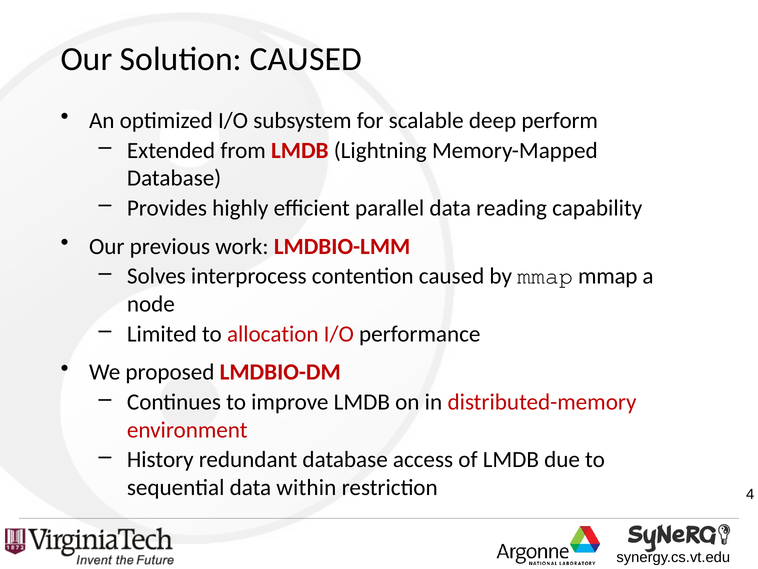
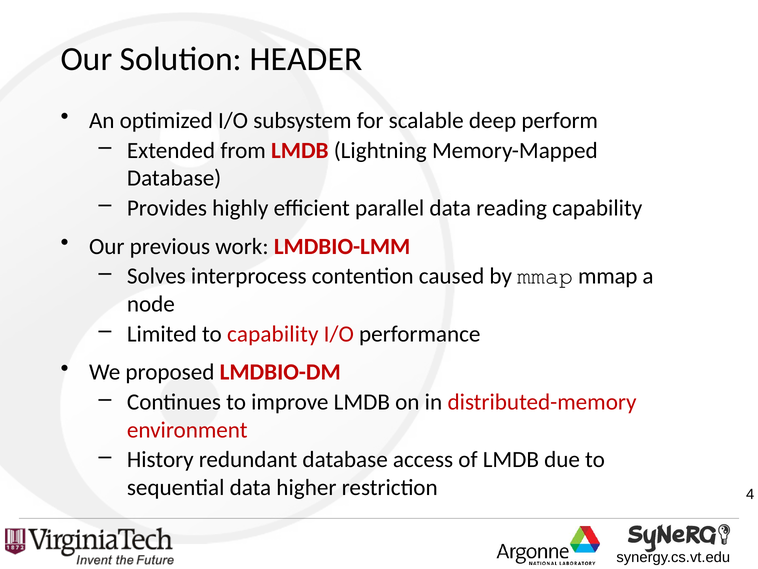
Solution CAUSED: CAUSED -> HEADER (306, 59)
to allocation: allocation -> capability (273, 334)
within: within -> higher (306, 487)
